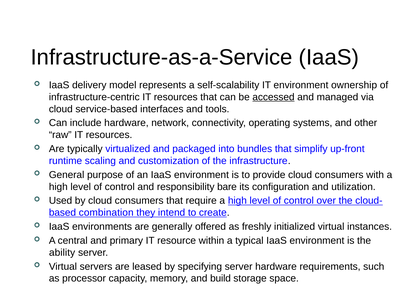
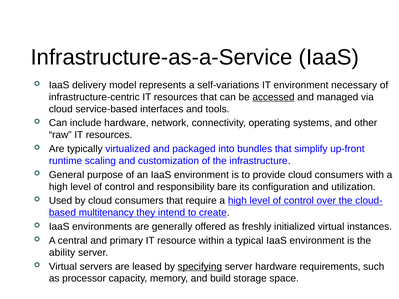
self-scalability: self-scalability -> self-variations (228, 85)
ownership: ownership -> necessary (354, 85)
combination: combination -> multitenancy (106, 213)
specifying underline: none -> present (200, 267)
